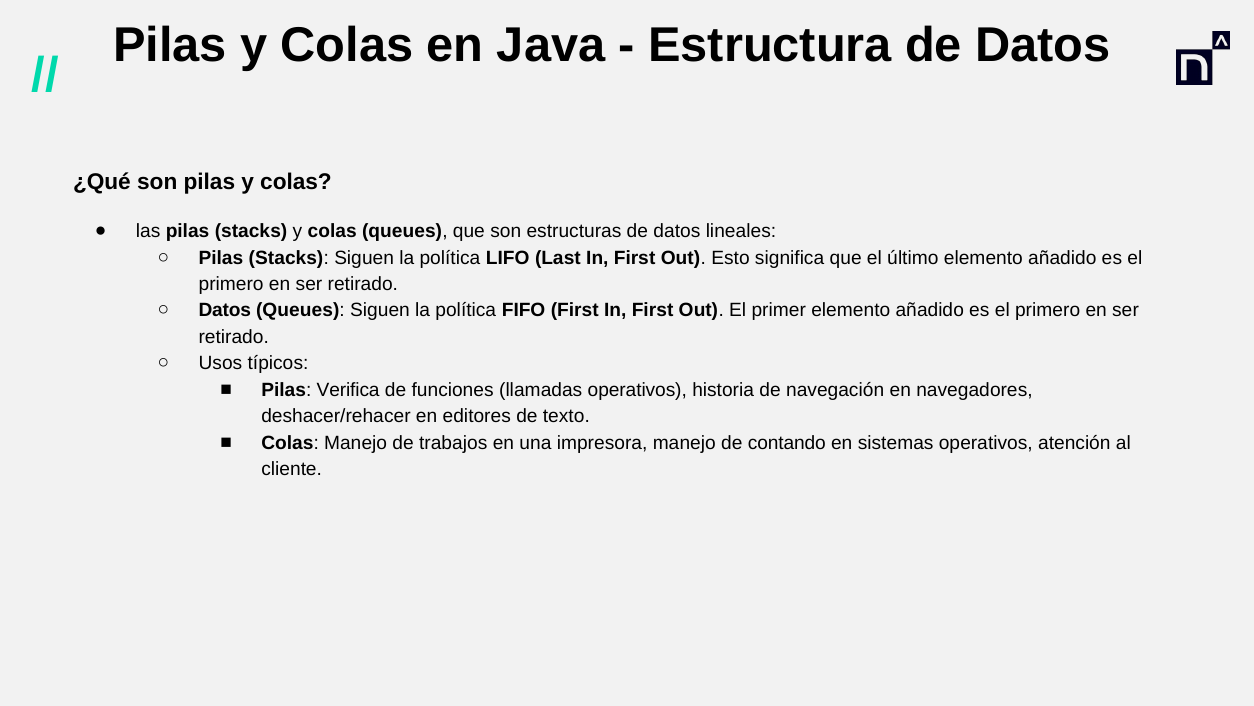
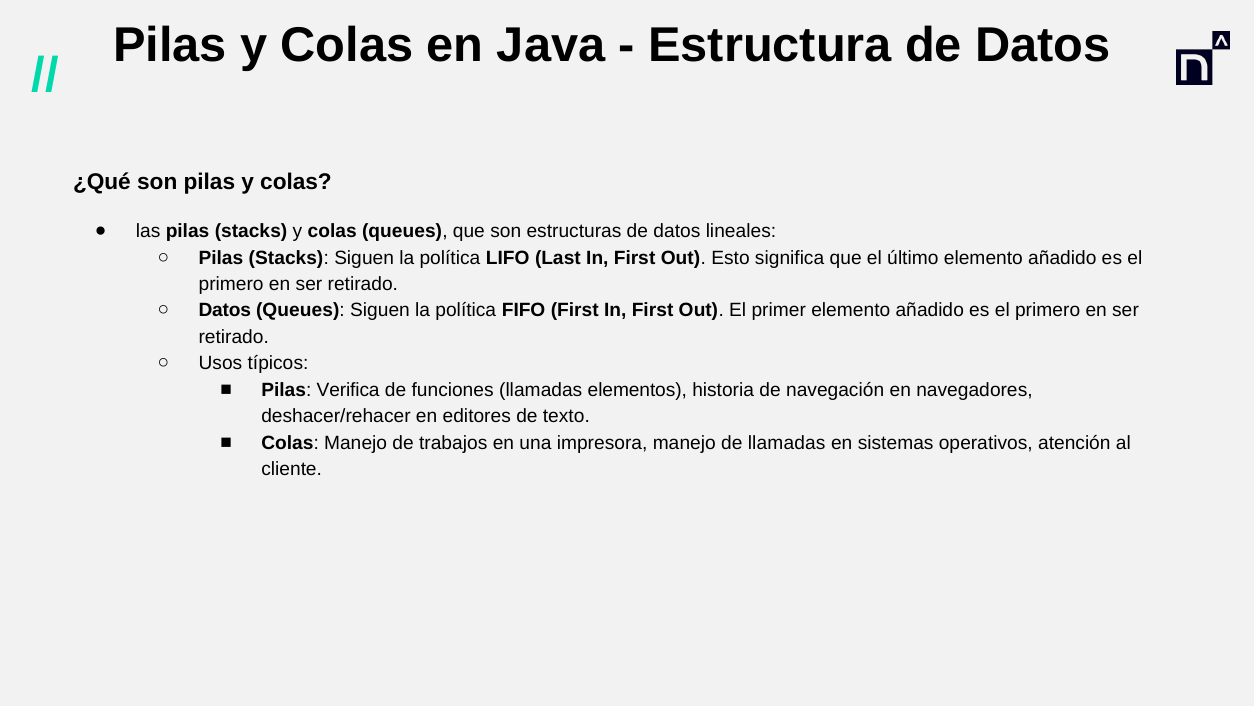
llamadas operativos: operativos -> elementos (637, 390)
de contando: contando -> llamadas (787, 442)
